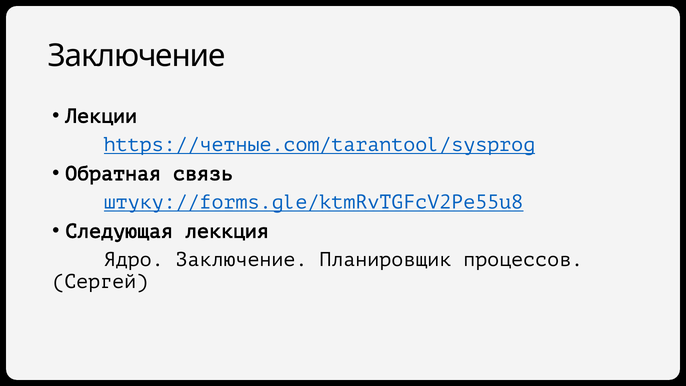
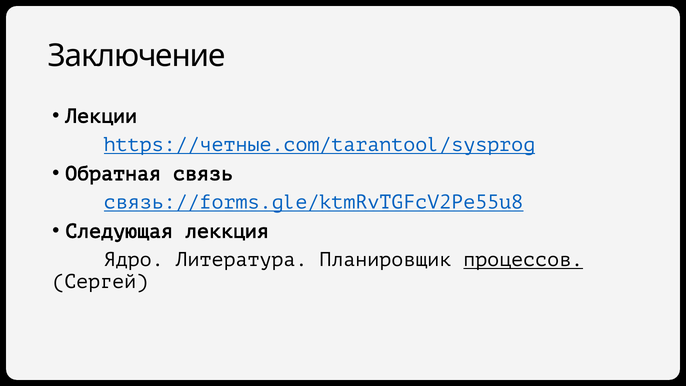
штуку://forms.gle/ktmRvTGFcV2Pe55u8: штуку://forms.gle/ktmRvTGFcV2Pe55u8 -> связь://forms.gle/ktmRvTGFcV2Pe55u8 (313, 202)
Ядро Заключение: Заключение -> Литература (242, 260)
процессов underline: none -> present (523, 260)
